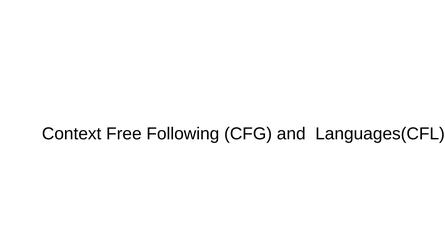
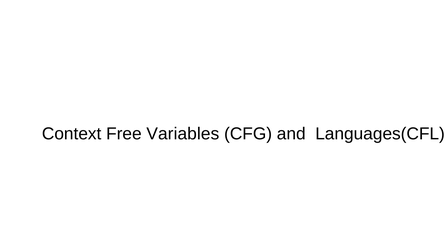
Following: Following -> Variables (183, 134)
